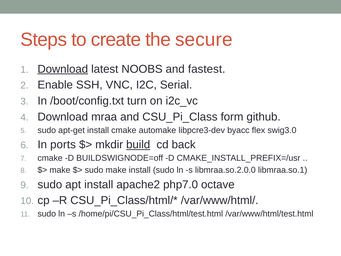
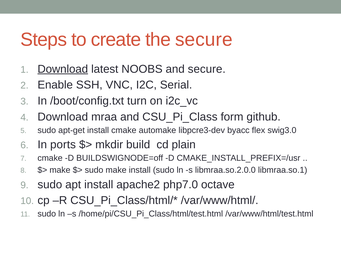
and fastest: fastest -> secure (207, 69)
build underline: present -> none (138, 145)
back: back -> plain (184, 145)
